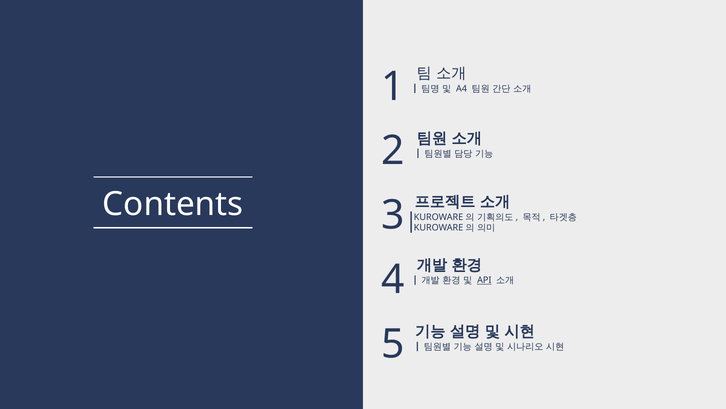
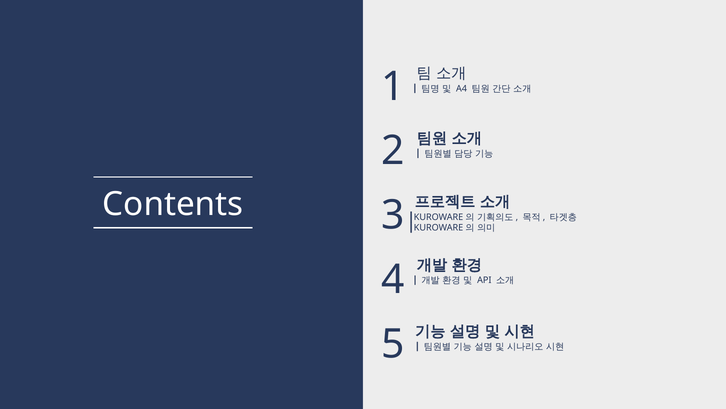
API underline: present -> none (484, 280)
